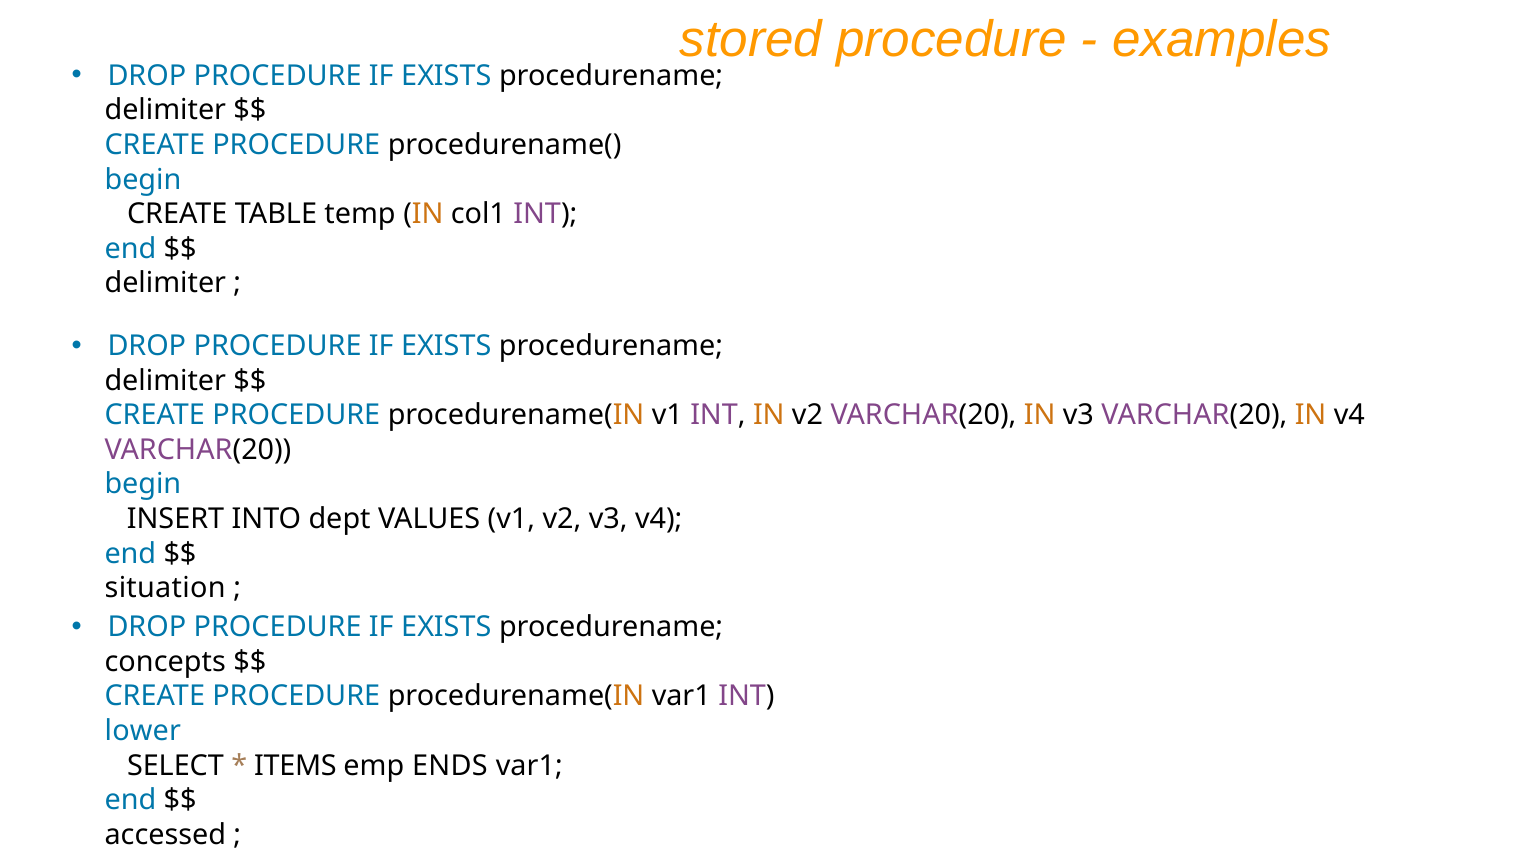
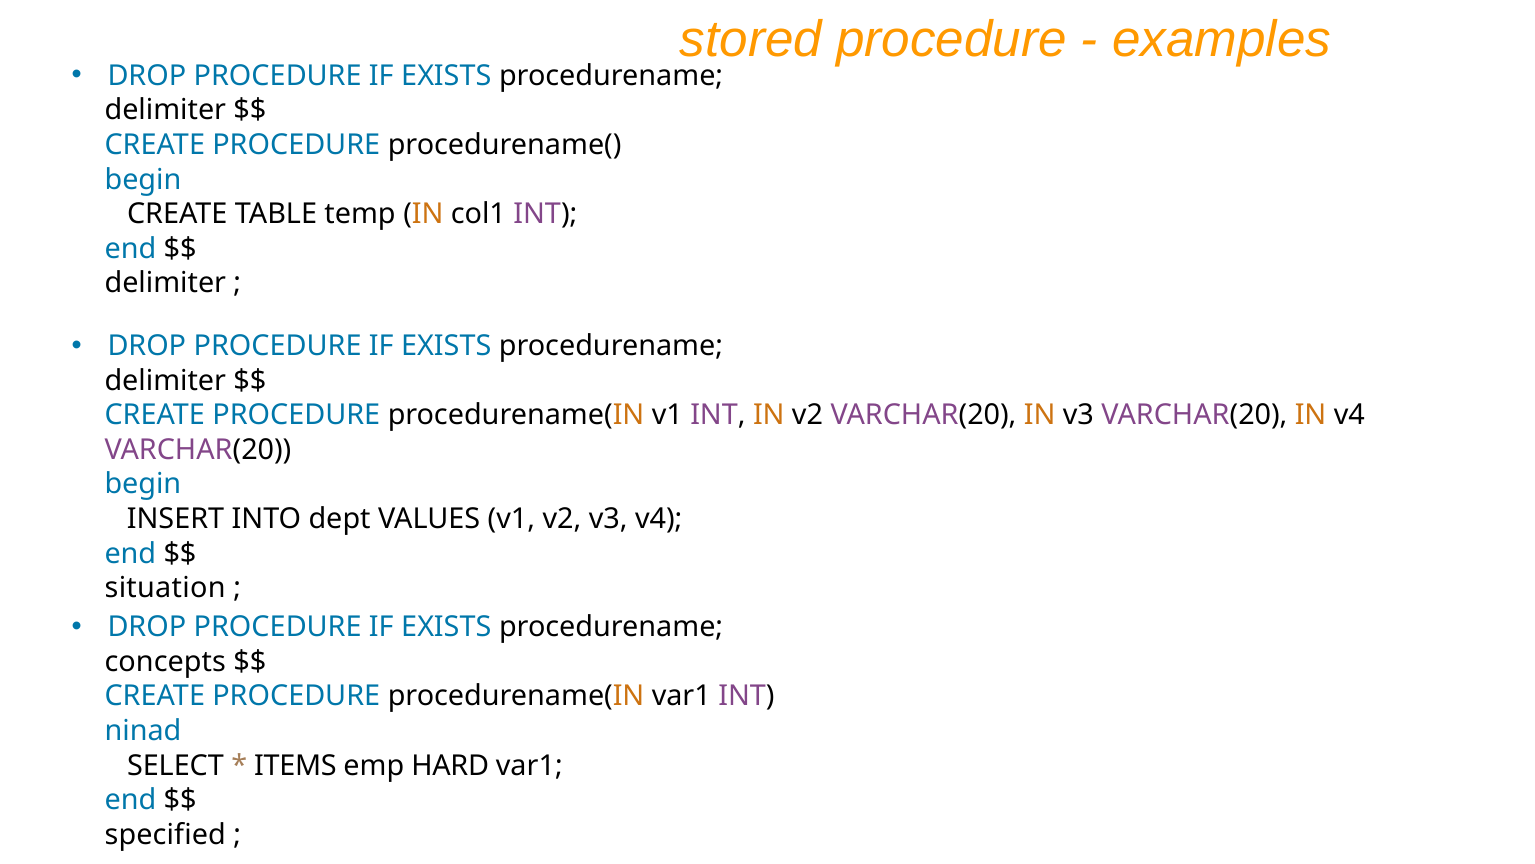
lower: lower -> ninad (143, 731)
ENDS: ENDS -> HARD (450, 765)
accessed: accessed -> specified (165, 834)
